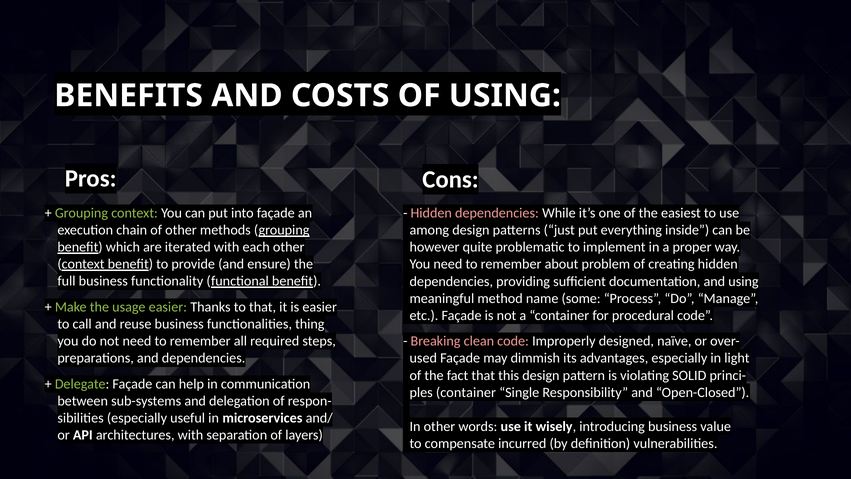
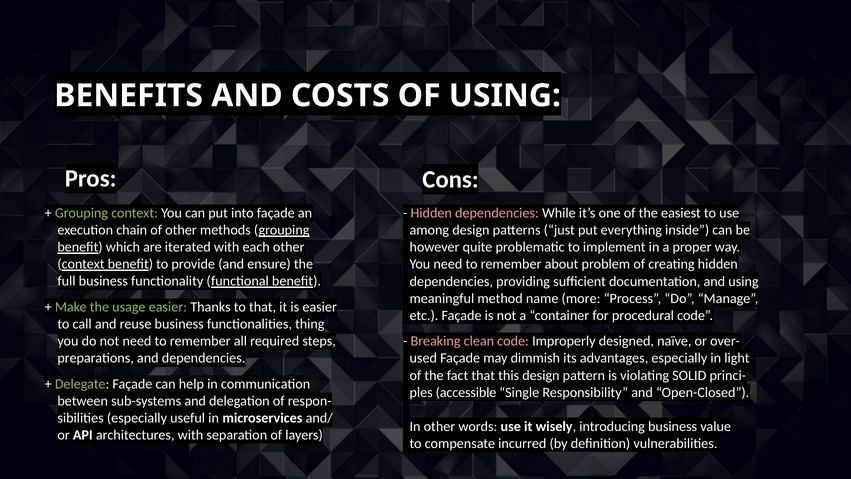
some: some -> more (581, 298)
ples container: container -> accessible (466, 392)
